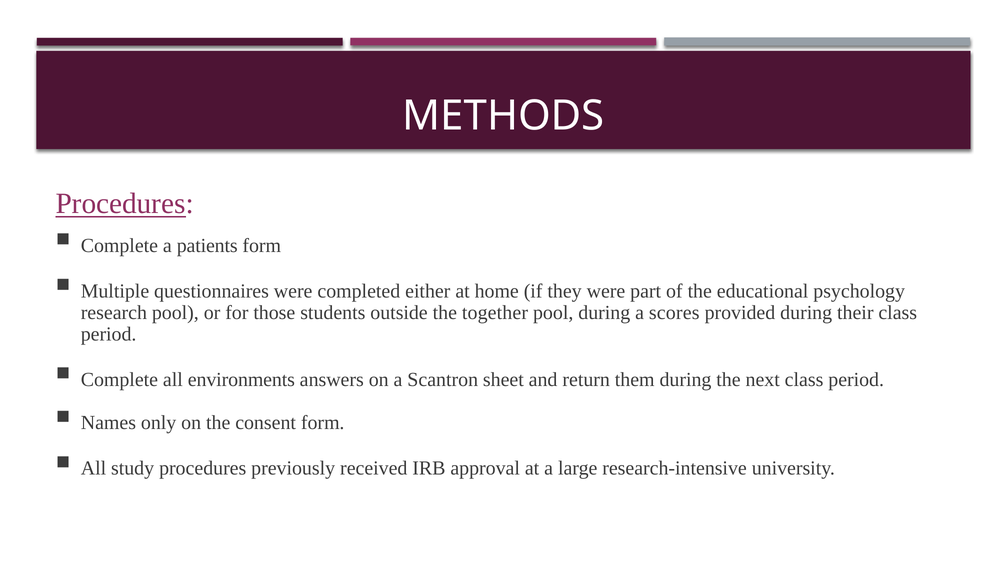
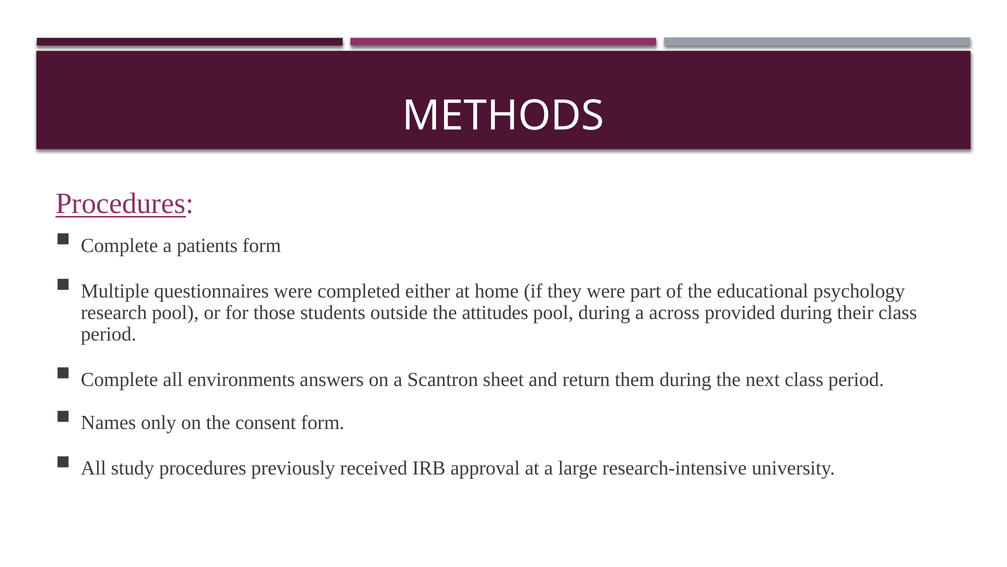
together: together -> attitudes (495, 312)
scores: scores -> across (674, 312)
